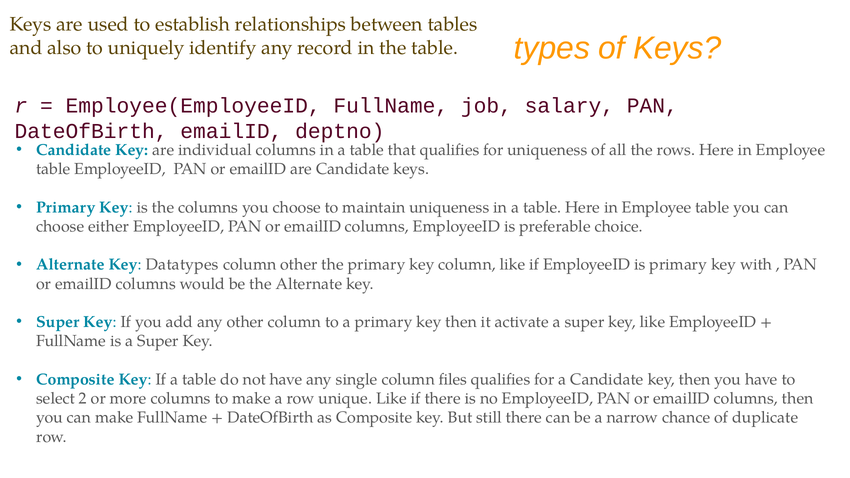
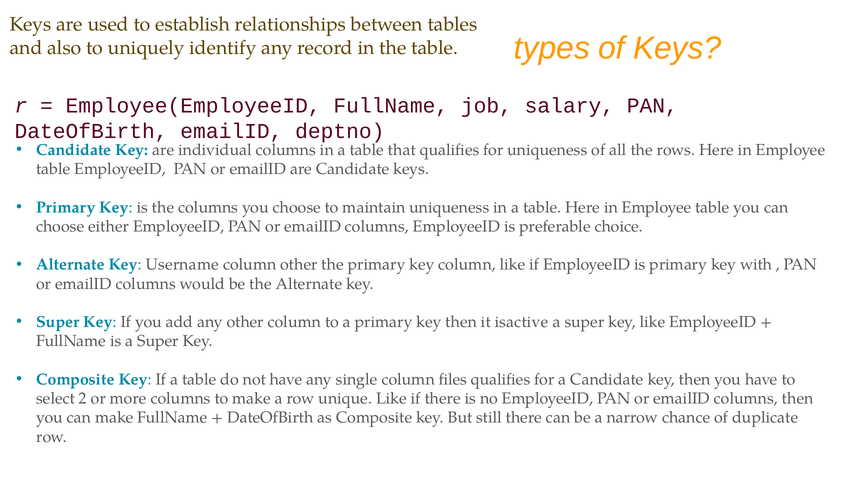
Datatypes: Datatypes -> Username (182, 265)
activate: activate -> isactive (522, 322)
